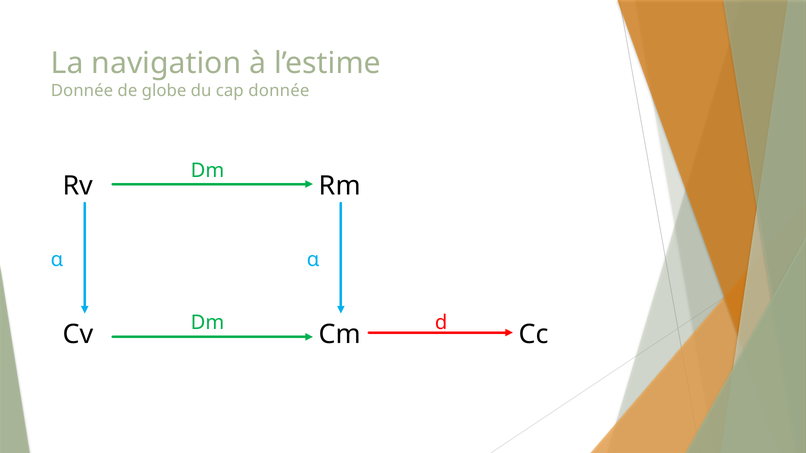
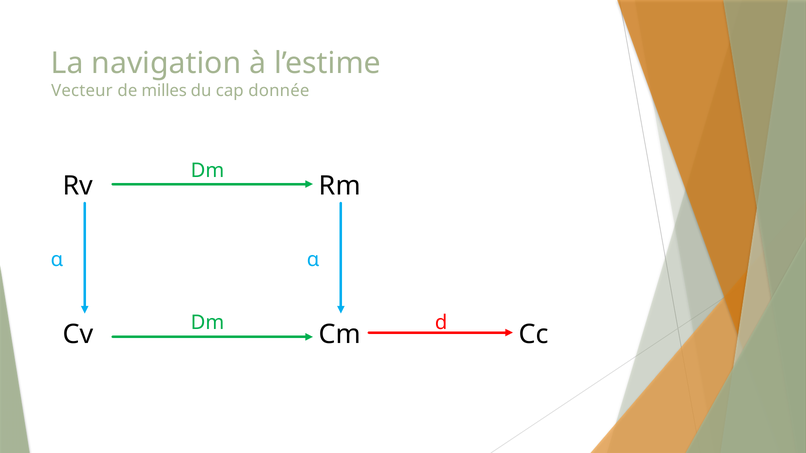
Donnée: Donnée -> Vecteur (82, 91)
globe: globe -> milles (164, 91)
